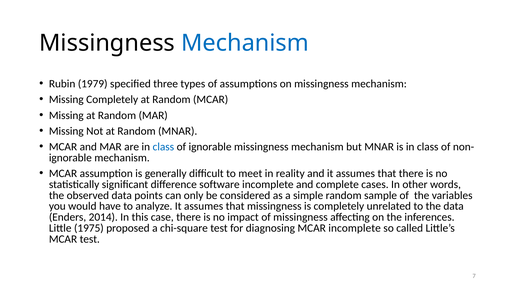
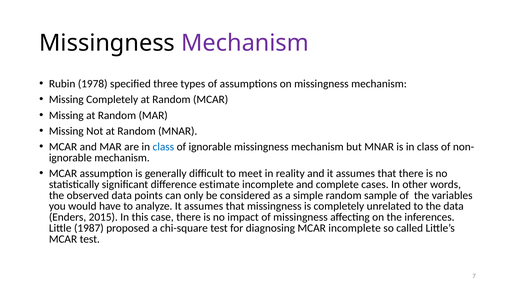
Mechanism colour: blue -> purple (245, 43)
1979: 1979 -> 1978 (93, 84)
software: software -> estimate (219, 185)
2014: 2014 -> 2015 (103, 218)
1975: 1975 -> 1987 (89, 229)
